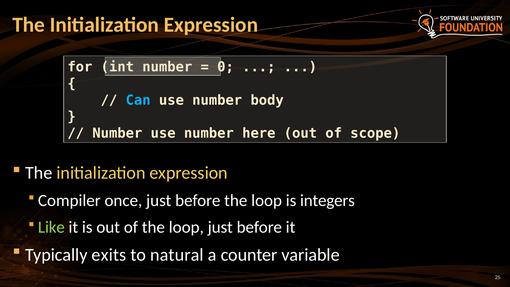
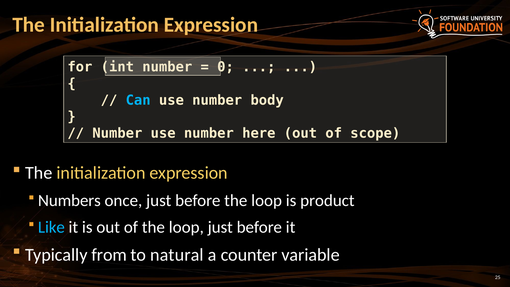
Compiler: Compiler -> Numbers (69, 200)
integers: integers -> product (327, 200)
Like colour: light green -> light blue (51, 227)
exits: exits -> from (109, 255)
